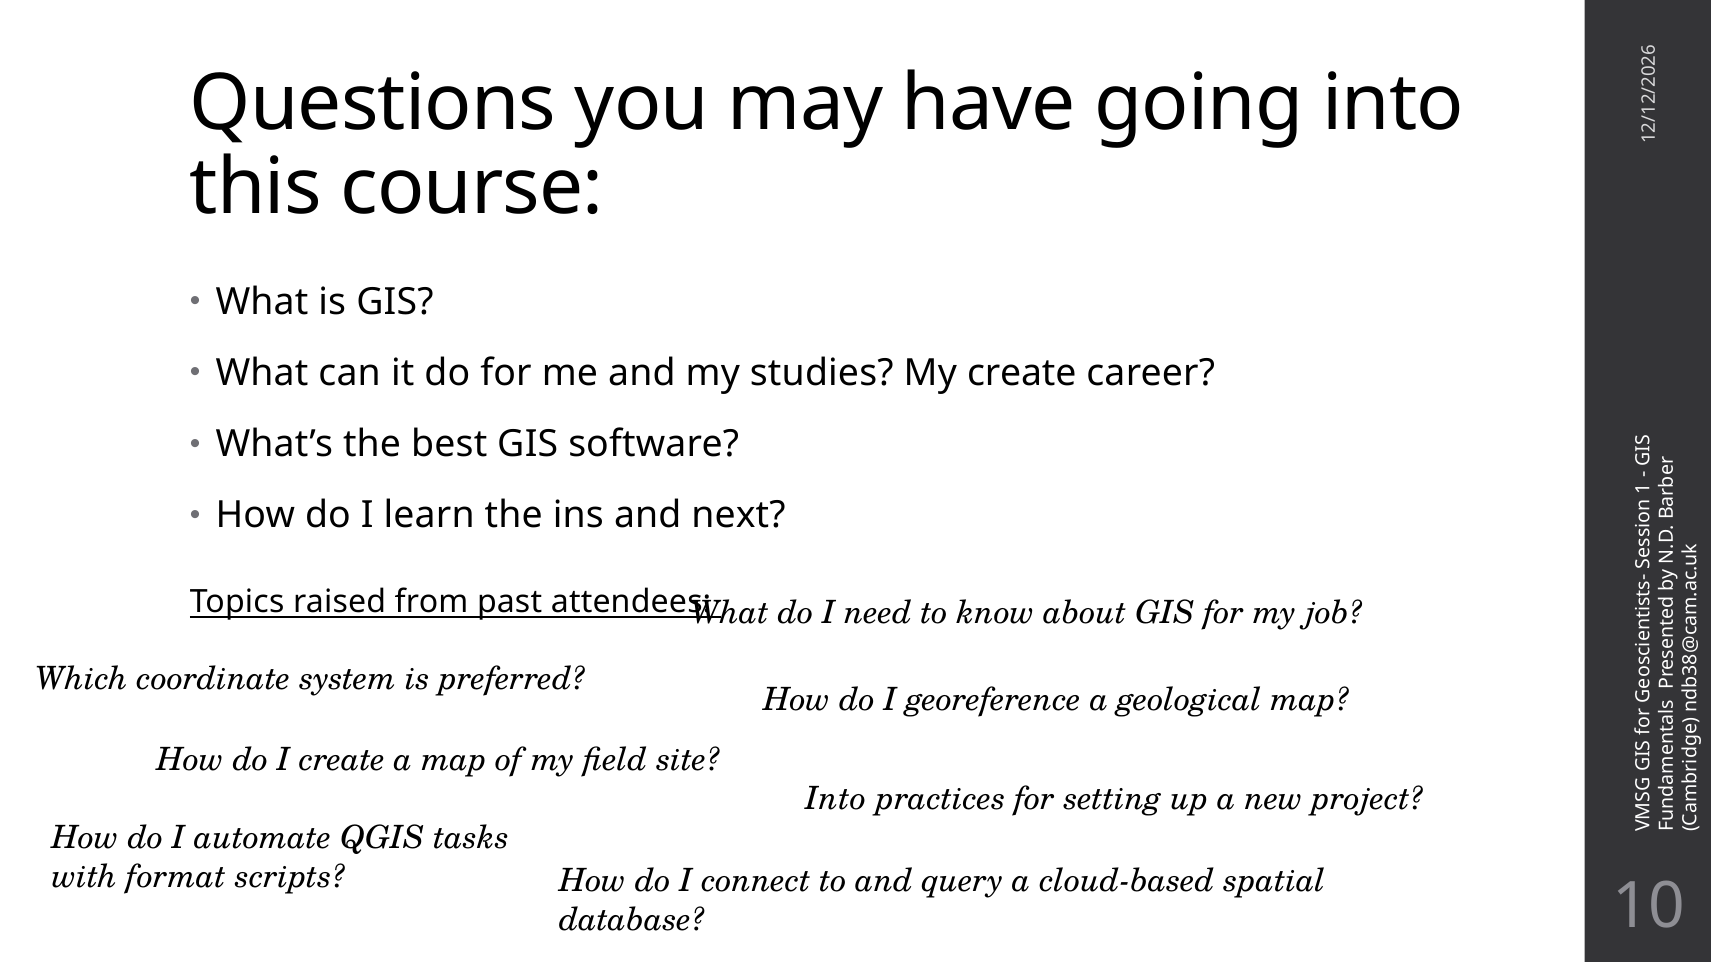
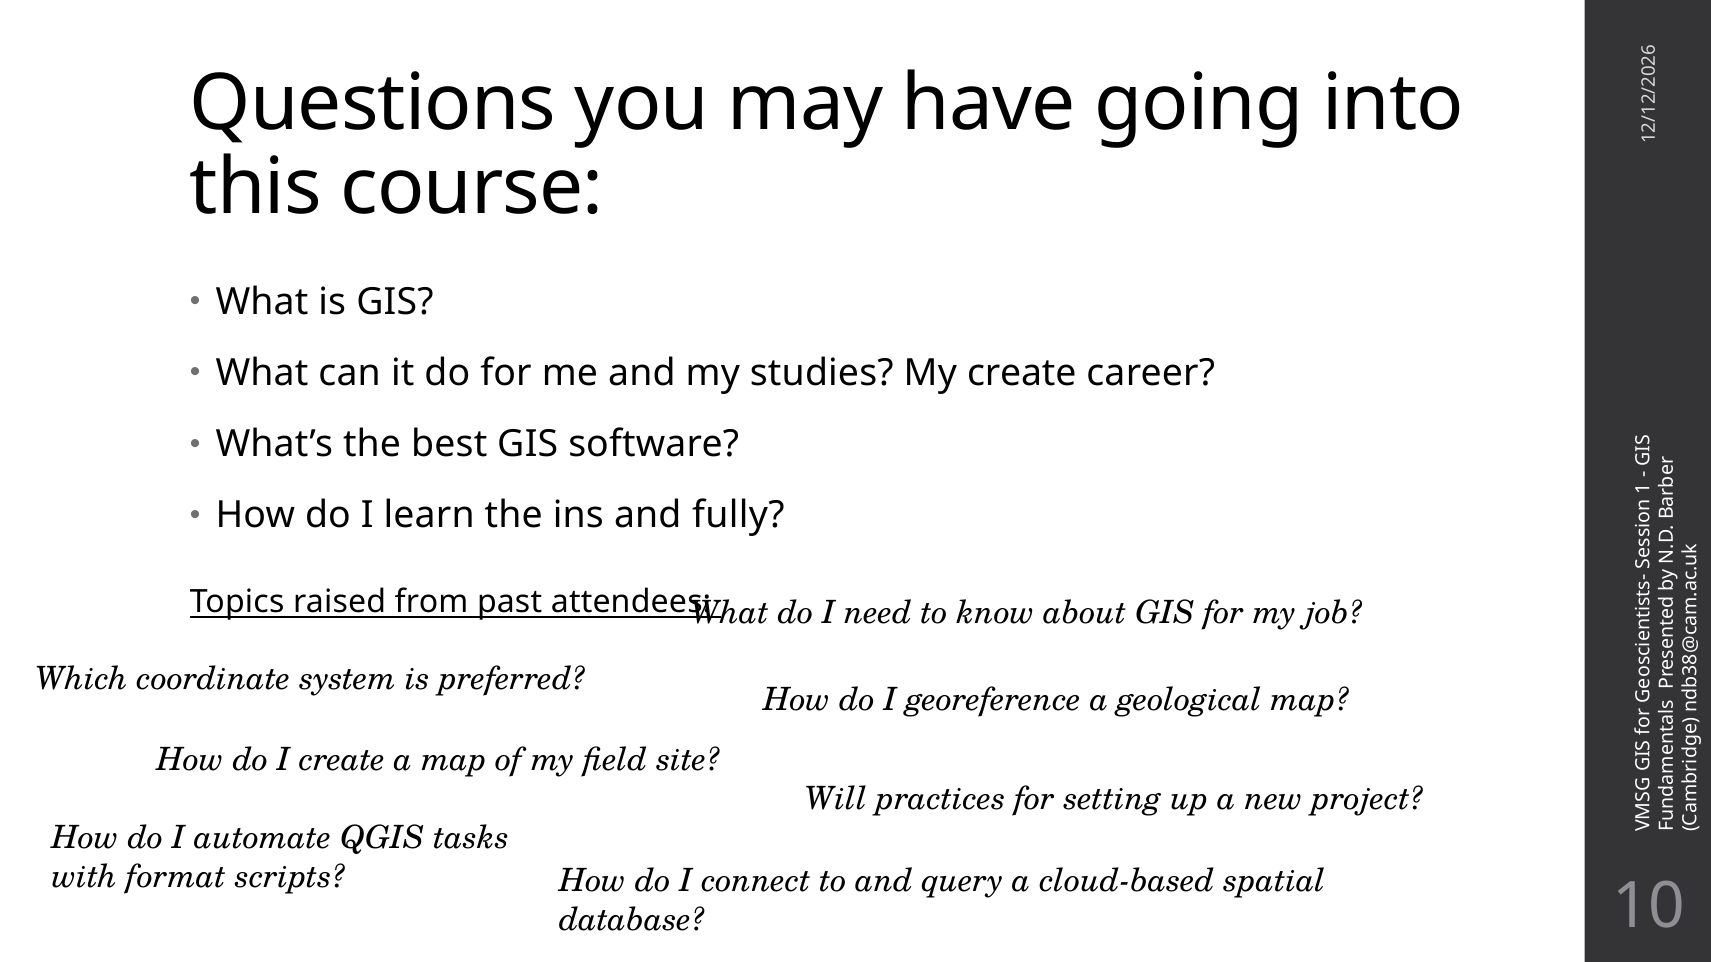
next: next -> fully (738, 516)
Into: Into -> Will (836, 799)
